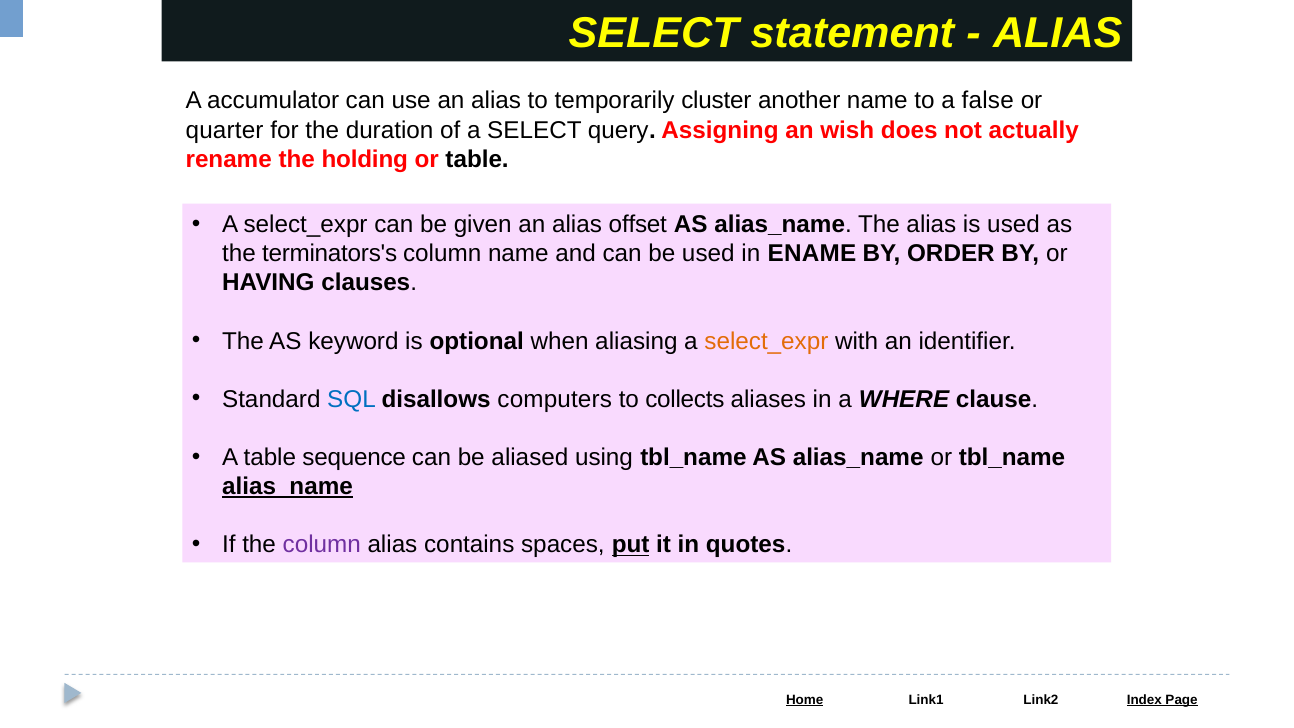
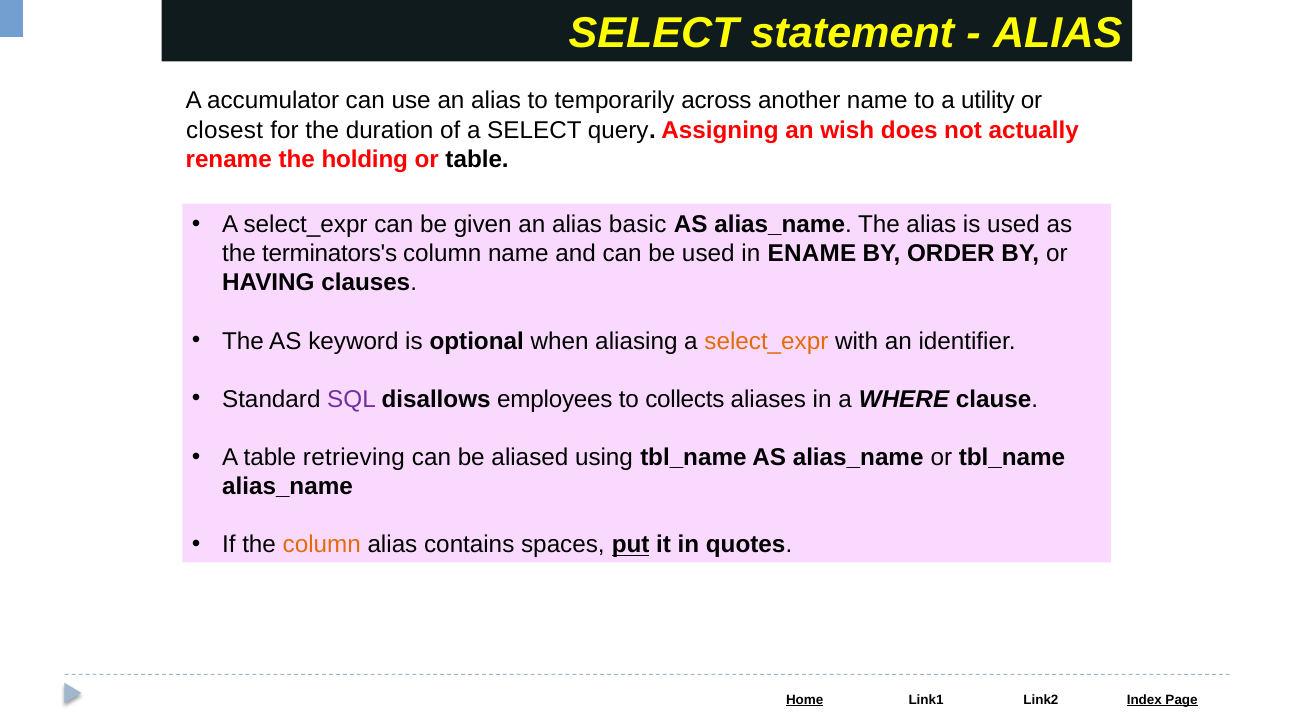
cluster: cluster -> across (716, 101)
false: false -> utility (988, 101)
quarter: quarter -> closest (225, 130)
offset: offset -> basic (638, 225)
SQL colour: blue -> purple (351, 399)
computers: computers -> employees (555, 399)
sequence: sequence -> retrieving (354, 457)
alias_name underline: present -> none (287, 487)
column colour: purple -> orange (322, 545)
